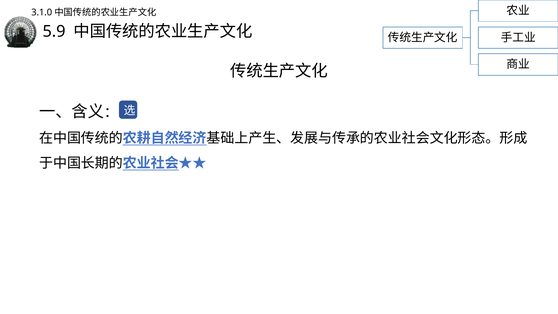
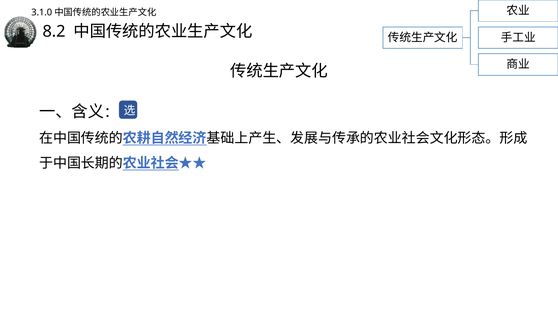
5.9: 5.9 -> 8.2 (54, 31)
